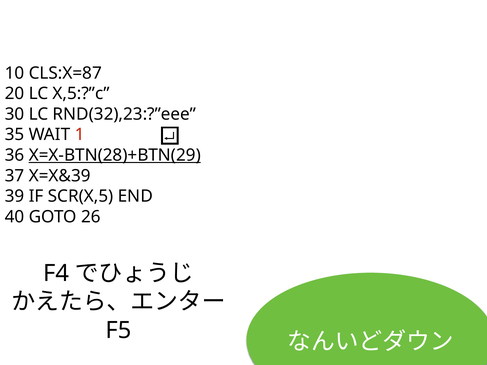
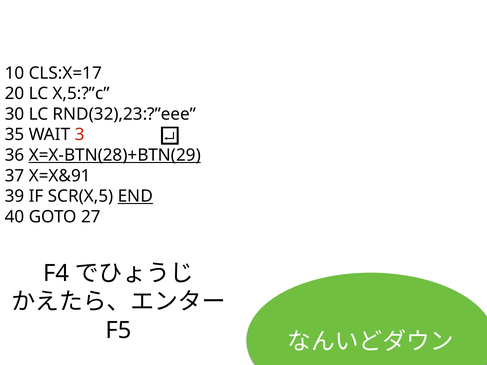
CLS:X=87: CLS:X=87 -> CLS:X=17 (65, 73)
1: 1 -> 3 (80, 135)
X=X&39: X=X&39 -> X=X&91 (60, 176)
END underline: none -> present (135, 196)
26: 26 -> 27 (91, 217)
